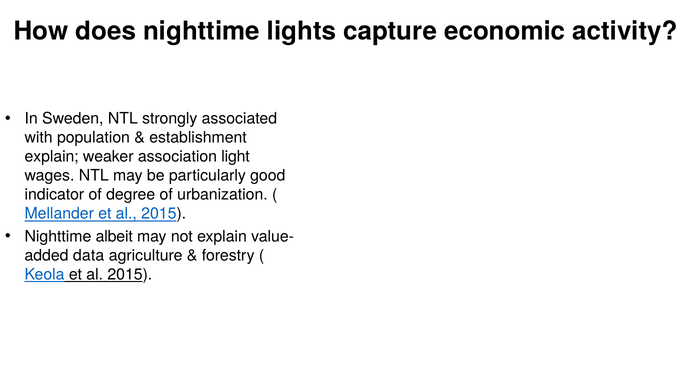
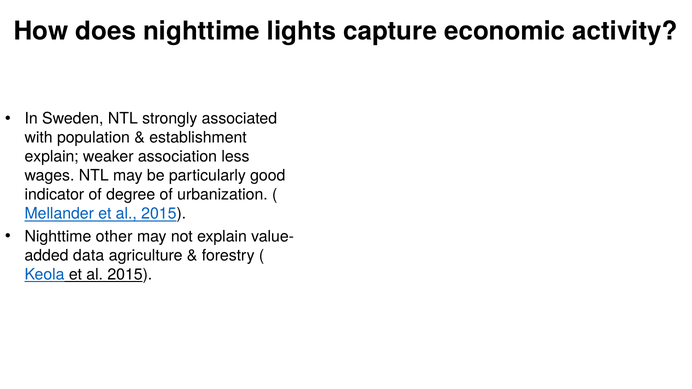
light: light -> less (235, 157)
albeit: albeit -> other (114, 236)
